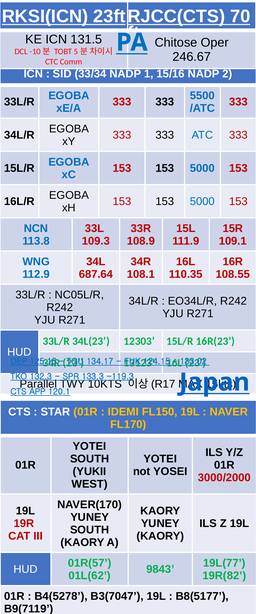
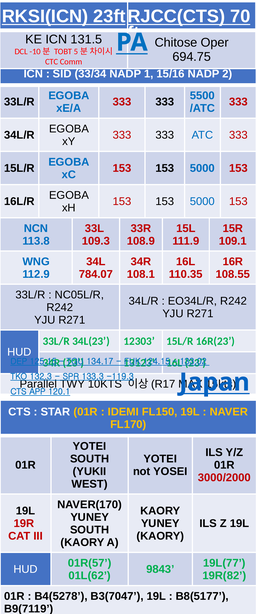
246.67: 246.67 -> 694.75 (192, 57)
687.64: 687.64 -> 784.07 (96, 274)
